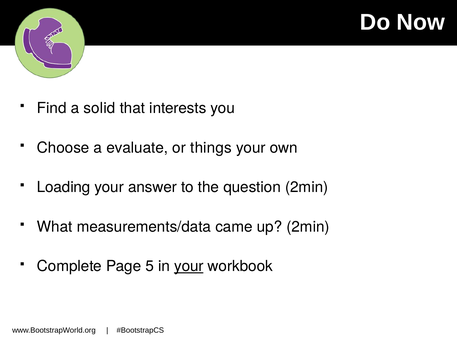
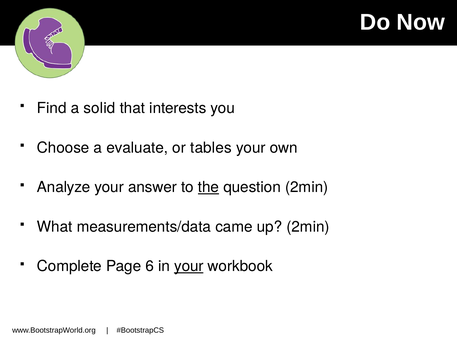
things: things -> tables (211, 148)
Loading: Loading -> Analyze (64, 188)
the underline: none -> present (209, 188)
5: 5 -> 6 (150, 267)
